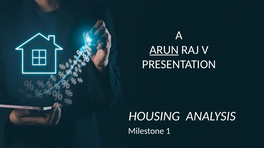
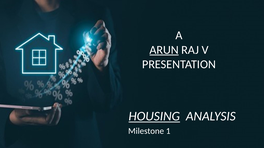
HOUSING underline: none -> present (154, 117)
